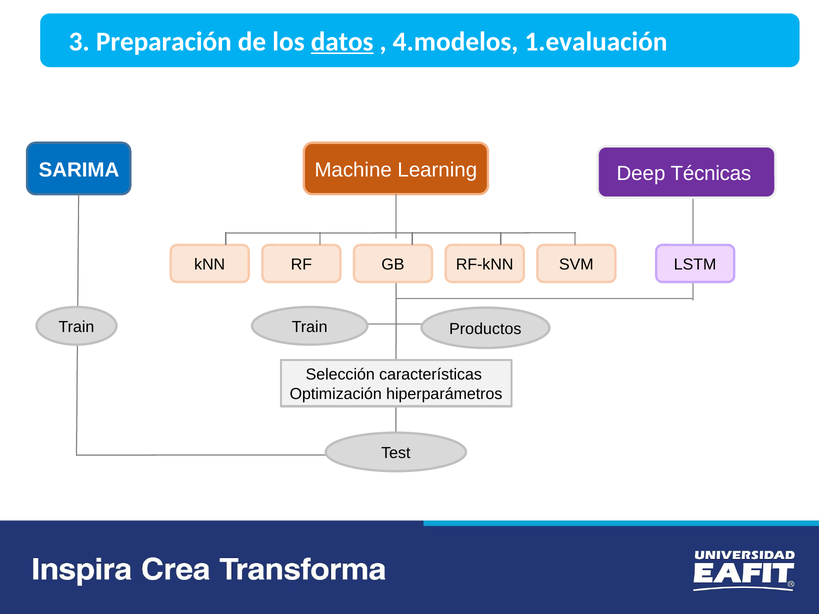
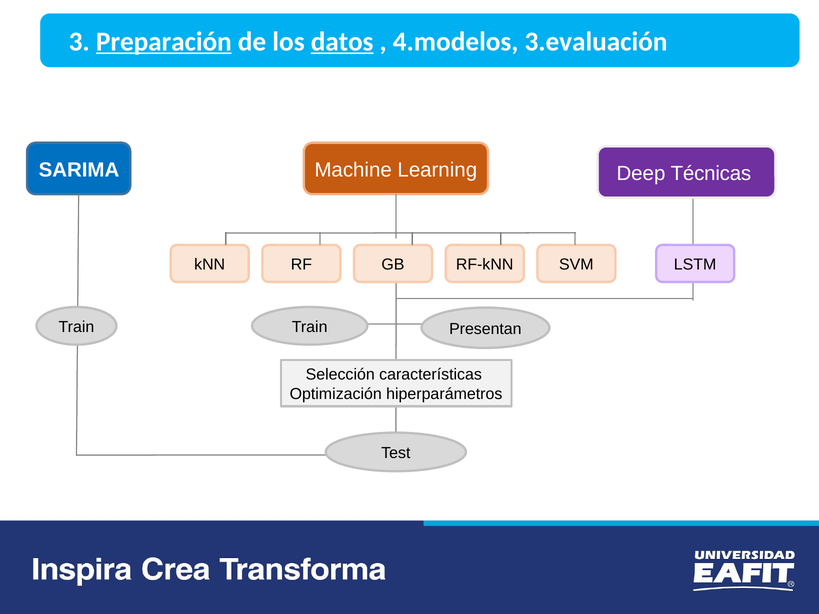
Preparación underline: none -> present (164, 42)
1.evaluación: 1.evaluación -> 3.evaluación (596, 42)
Productos: Productos -> Presentan (485, 329)
